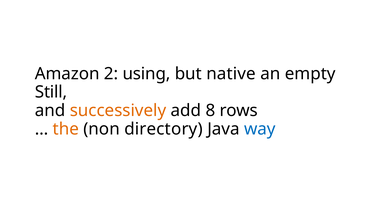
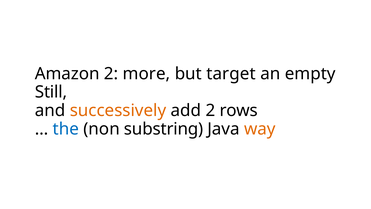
using: using -> more (146, 74)
native: native -> target (231, 74)
add 8: 8 -> 2 (210, 110)
the colour: orange -> blue (66, 129)
directory: directory -> substring (164, 129)
way colour: blue -> orange (260, 129)
